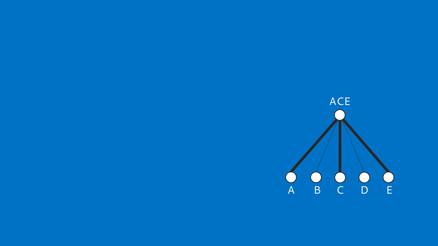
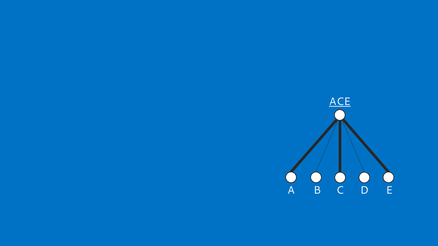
ACE underline: none -> present (340, 102)
